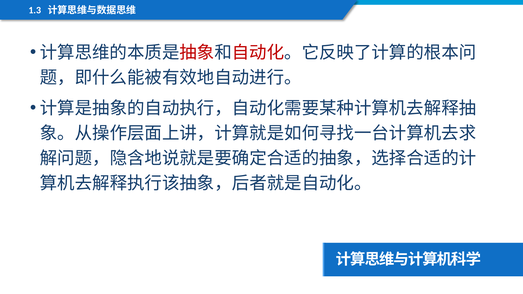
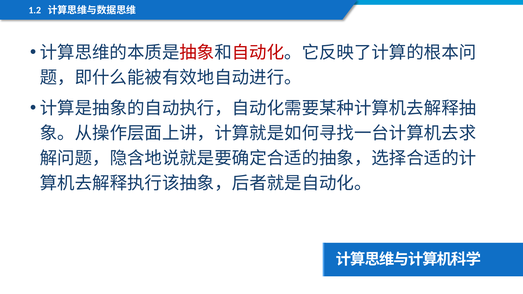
1.3: 1.3 -> 1.2 (35, 10)
